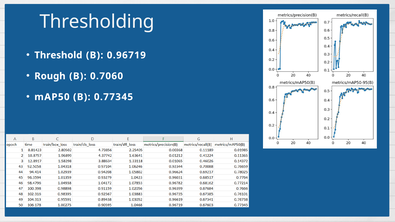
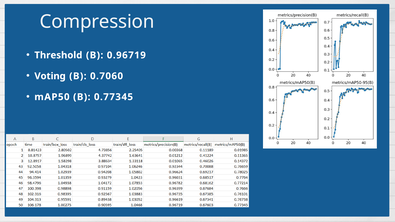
Thresholding: Thresholding -> Compression (97, 22)
Rough: Rough -> Voting (50, 76)
